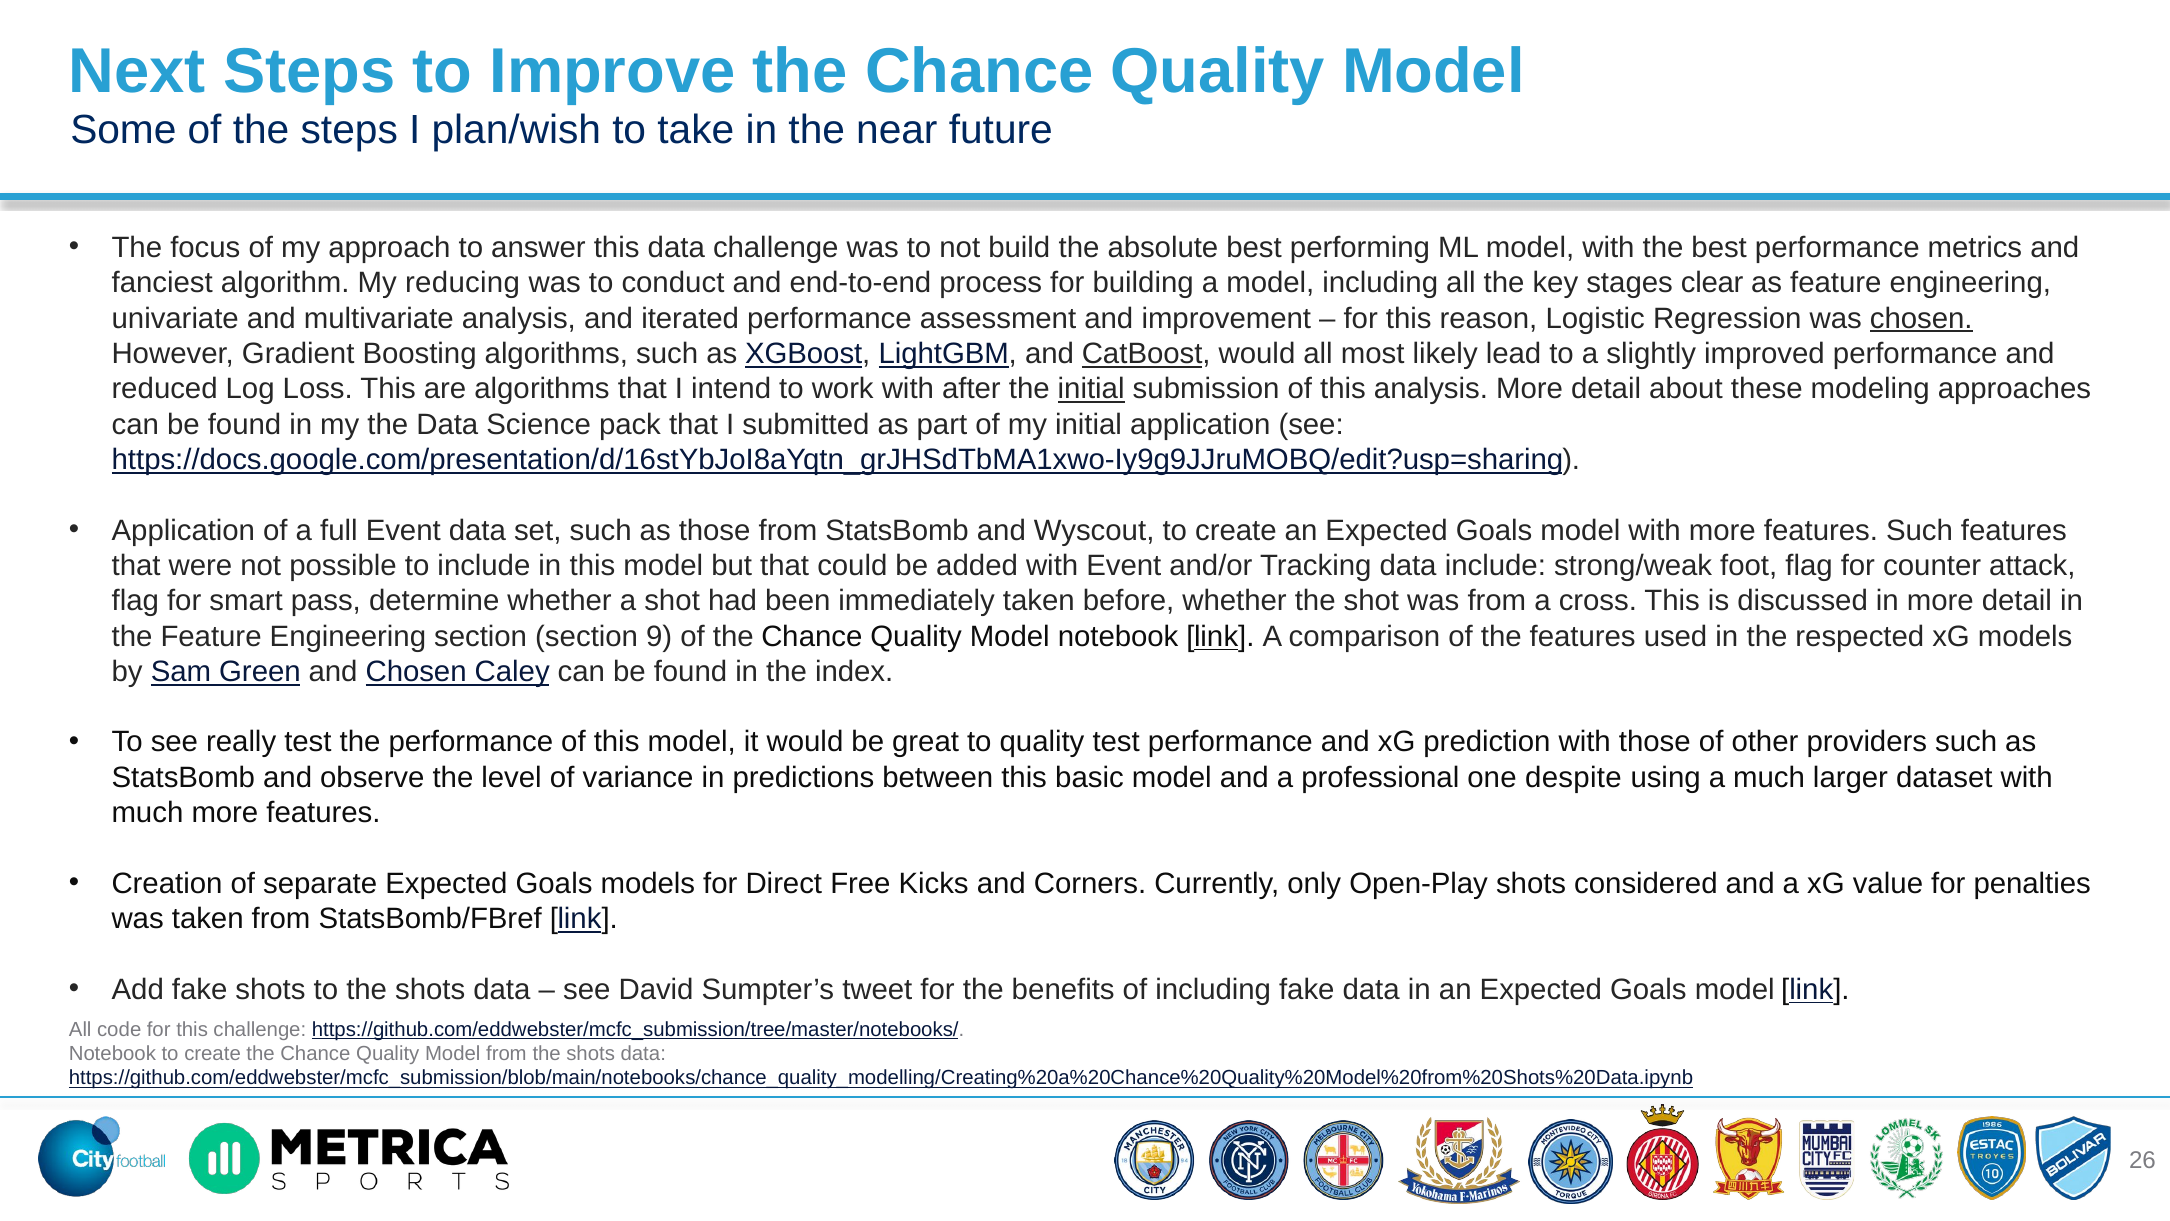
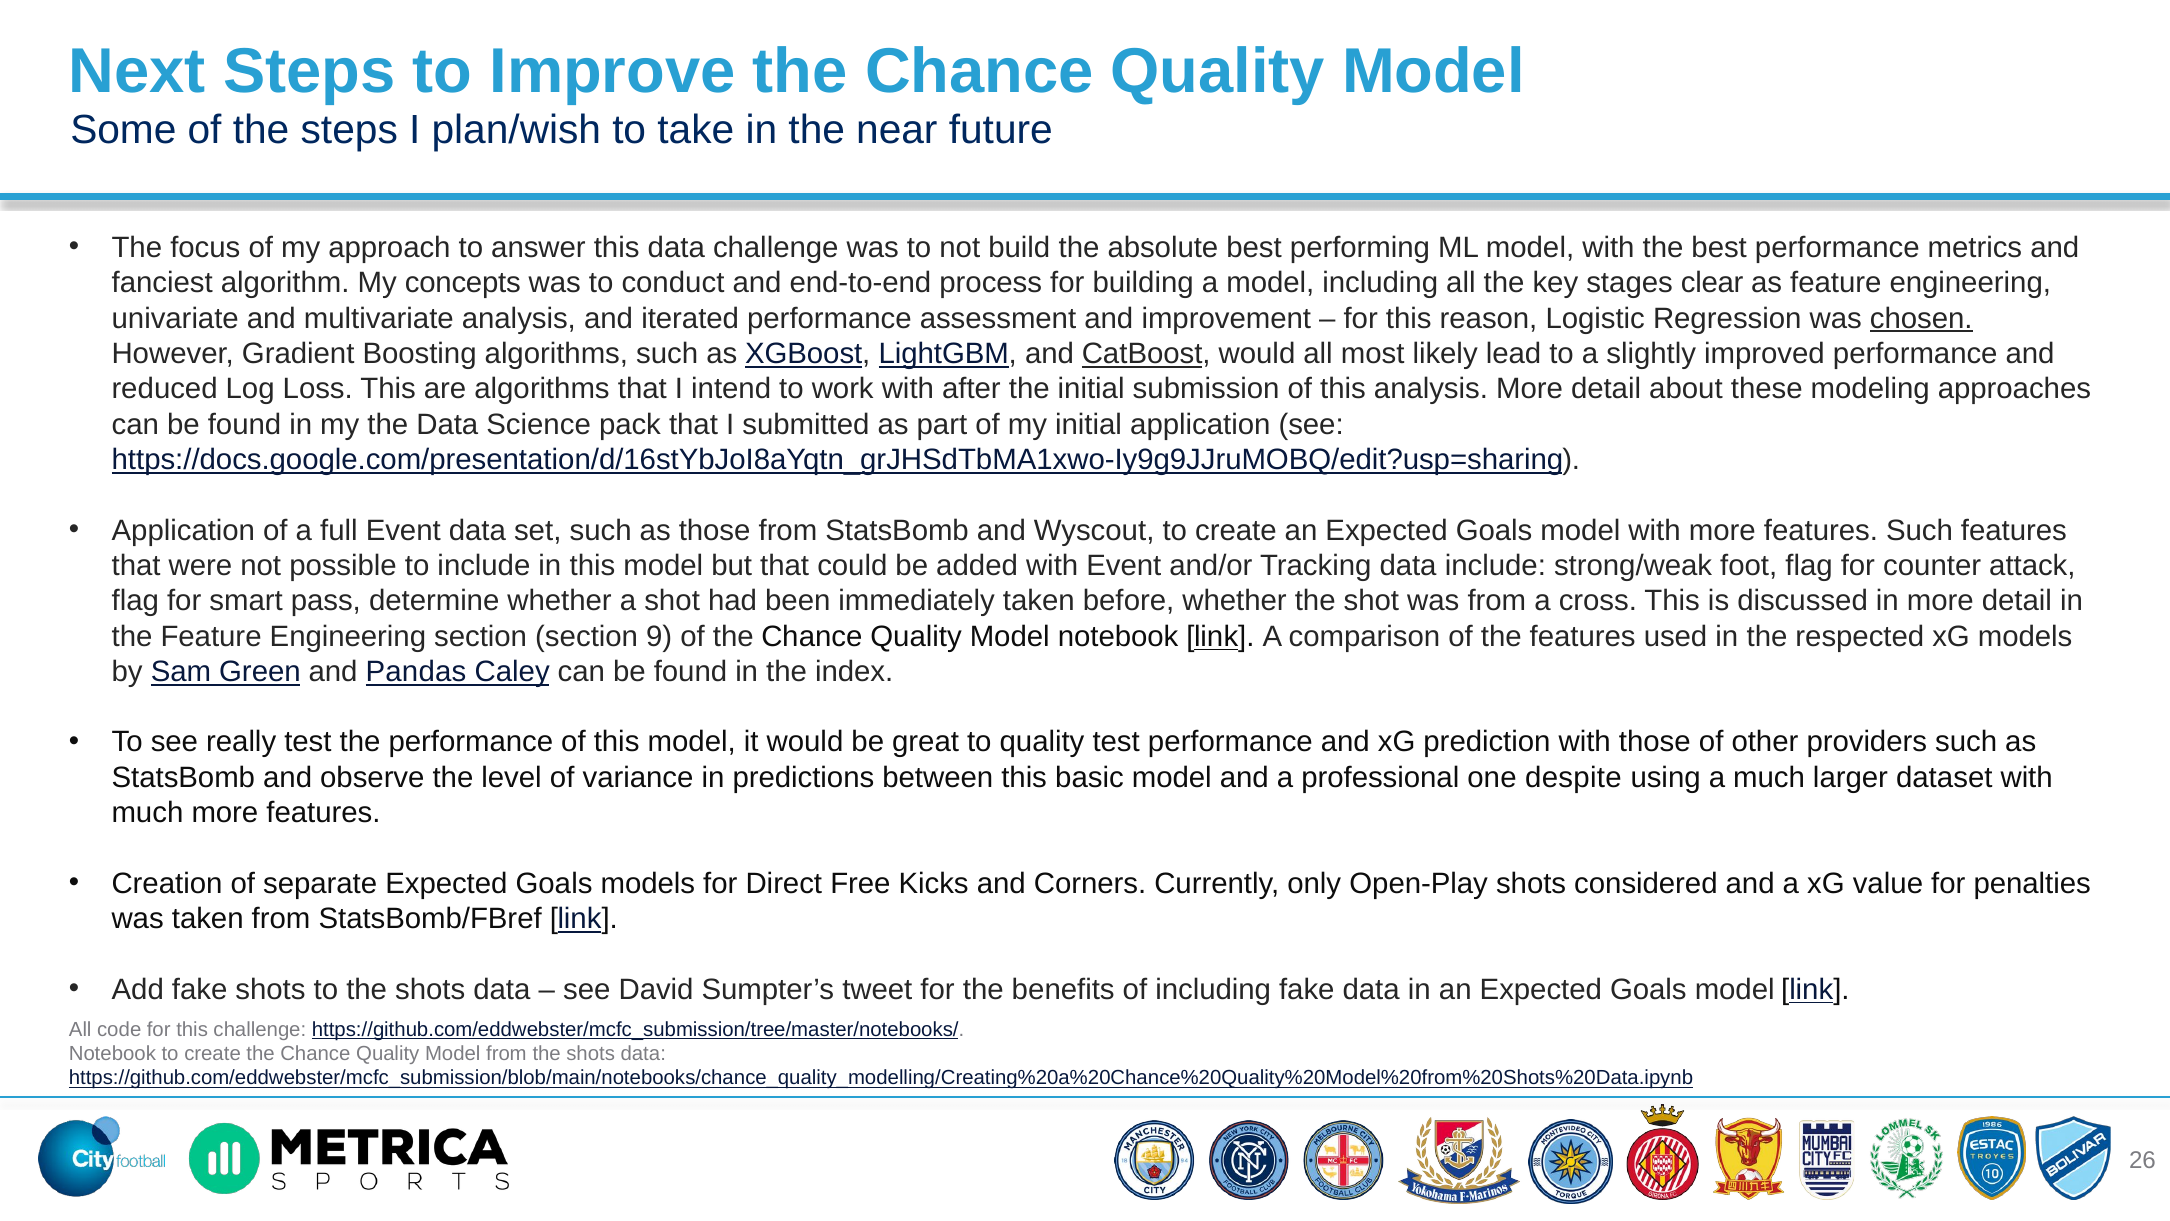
reducing: reducing -> concepts (463, 283)
initial underline: present -> none (1091, 389)
and Chosen: Chosen -> Pandas (416, 671)
